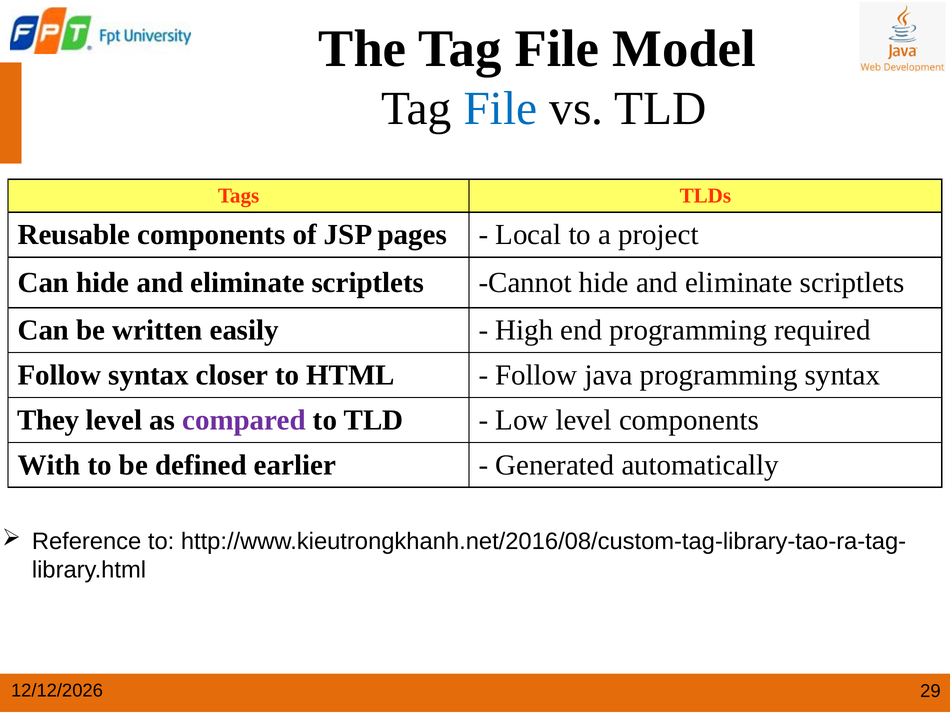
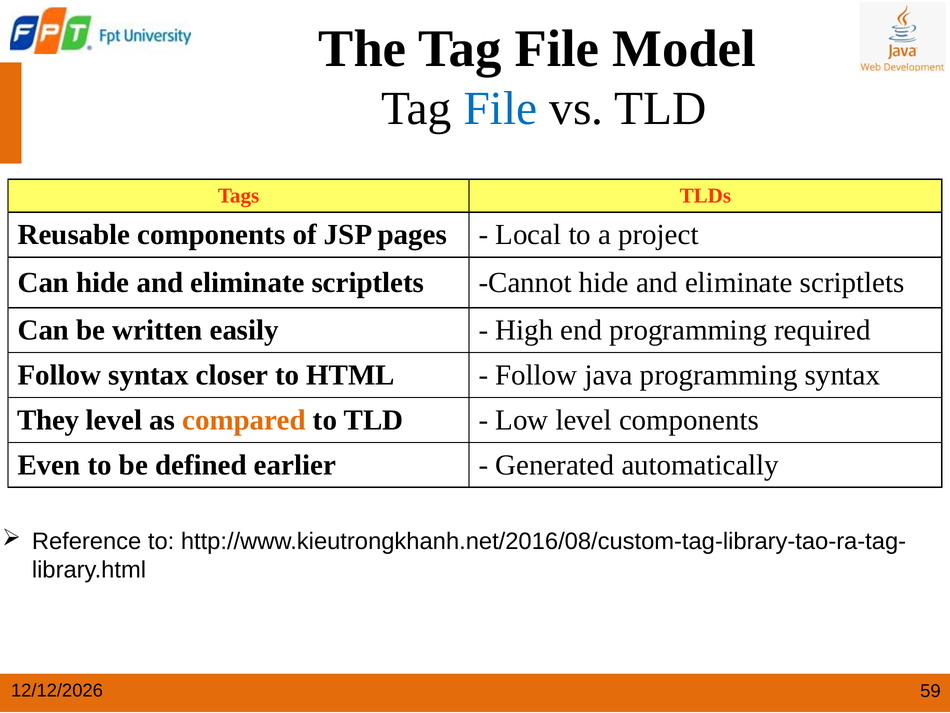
compared colour: purple -> orange (244, 420)
With: With -> Even (49, 465)
29: 29 -> 59 (930, 690)
